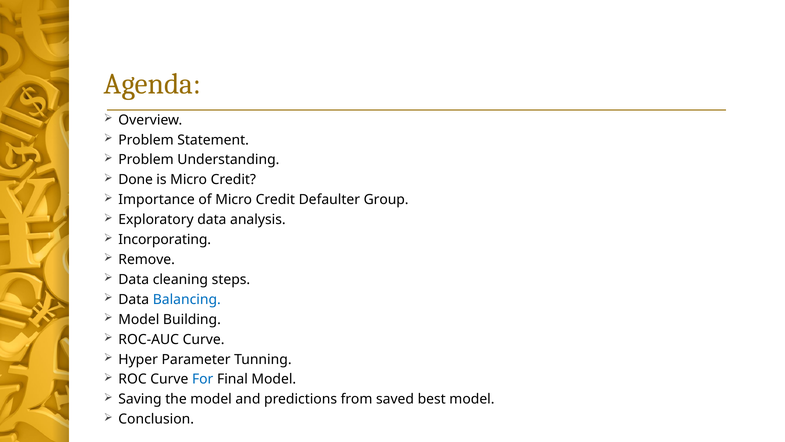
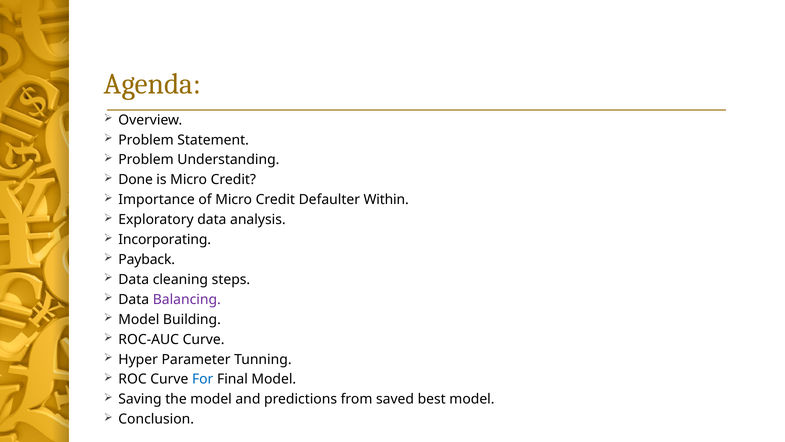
Group: Group -> Within (386, 200)
Remove: Remove -> Payback (147, 259)
Balancing colour: blue -> purple (187, 299)
